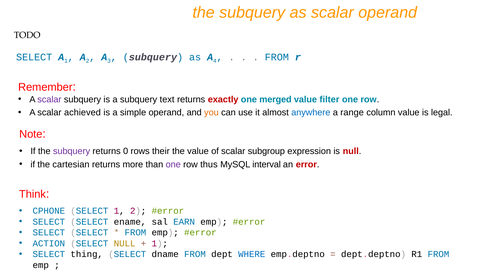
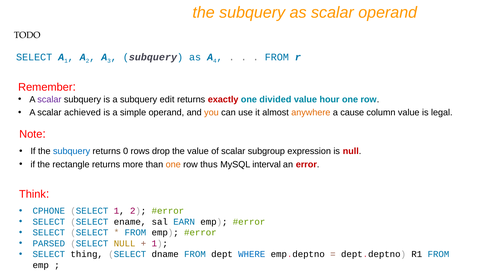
text: text -> edit (167, 99)
merged: merged -> divided (275, 99)
filter: filter -> hour (330, 99)
anywhere colour: blue -> orange (311, 112)
range: range -> cause (352, 112)
subquery colour: purple -> blue (72, 151)
their: their -> drop (161, 151)
cartesian: cartesian -> rectangle (71, 164)
one colour: purple -> orange (173, 164)
ACTION: ACTION -> PARSED (49, 243)
